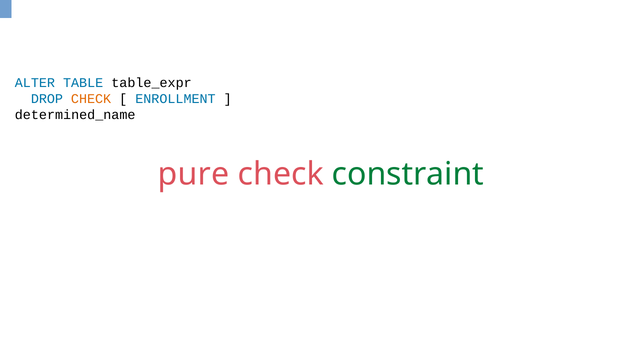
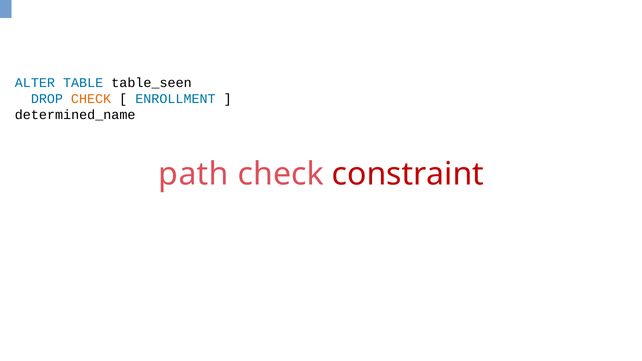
table_expr: table_expr -> table_seen (152, 83)
pure: pure -> path (194, 174)
constraint colour: green -> red (408, 174)
